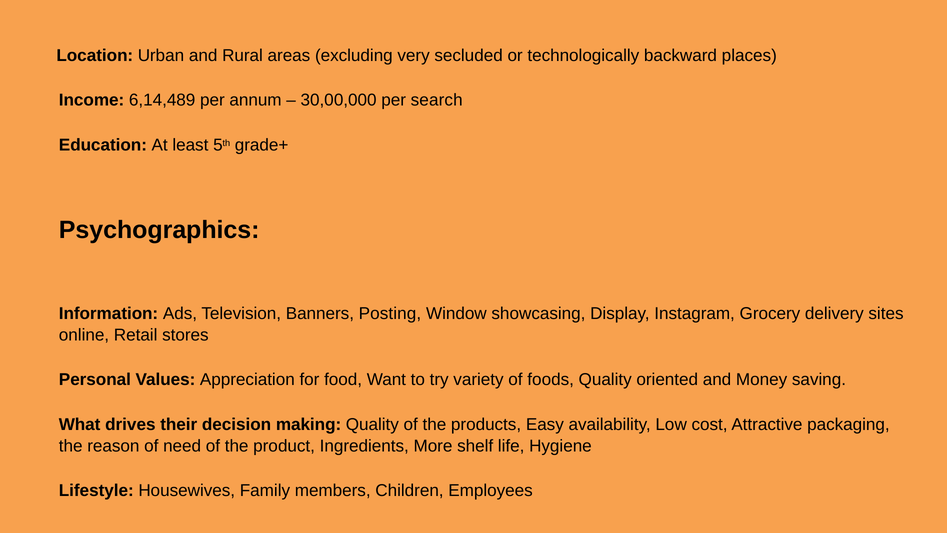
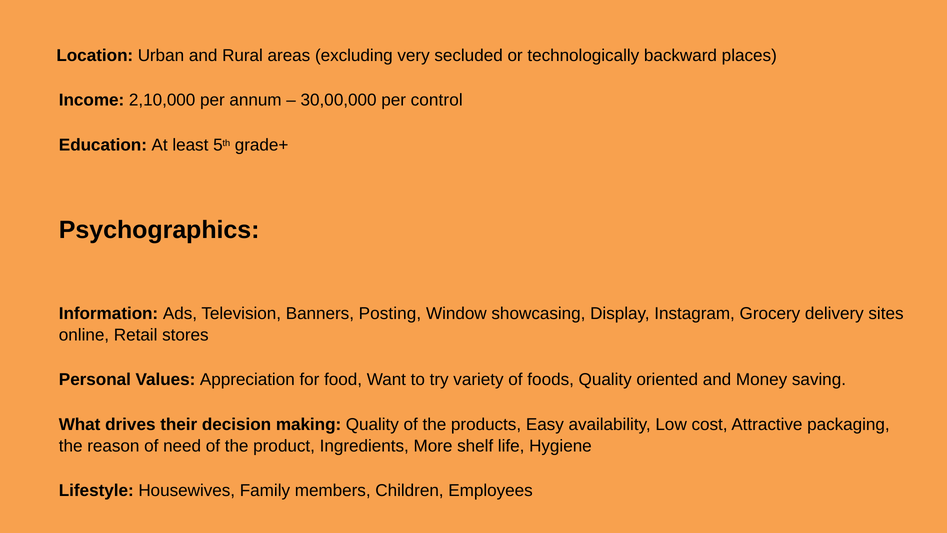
6,14,489: 6,14,489 -> 2,10,000 (162, 100)
search: search -> control (437, 100)
